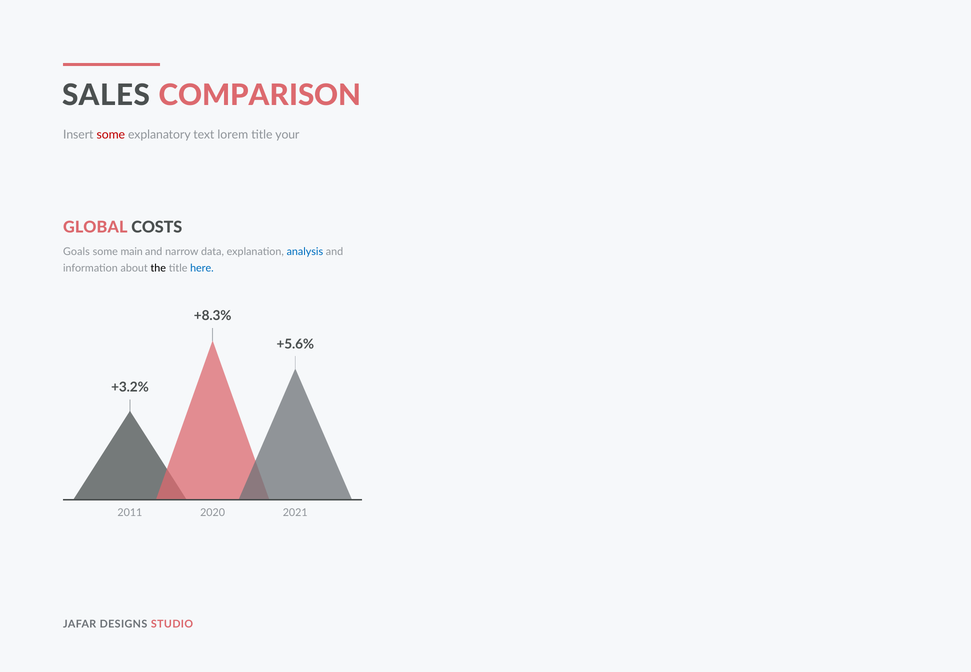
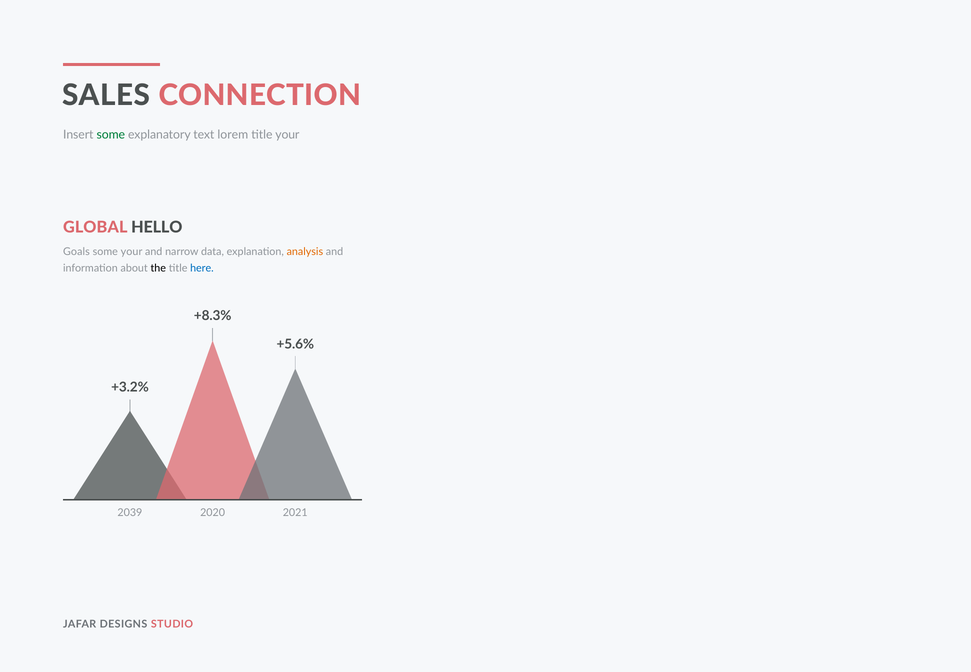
COMPARISON: COMPARISON -> CONNECTION (260, 96)
some colour: red -> green (111, 135)
COSTS: COSTS -> HELLO (157, 228)
some main: main -> your (132, 252)
analysis colour: blue -> orange (305, 252)
2011: 2011 -> 2039 (130, 513)
